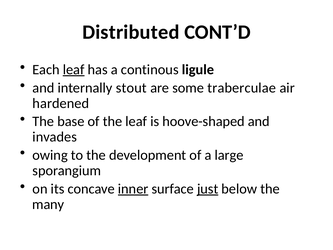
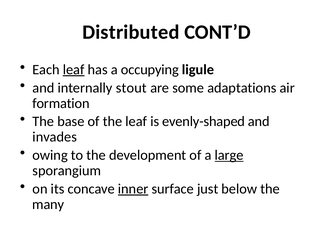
continous: continous -> occupying (150, 70)
traberculae: traberculae -> adaptations (242, 88)
hardened: hardened -> formation (61, 103)
hoove-shaped: hoove-shaped -> evenly-shaped (204, 121)
large underline: none -> present (229, 155)
just underline: present -> none (208, 189)
